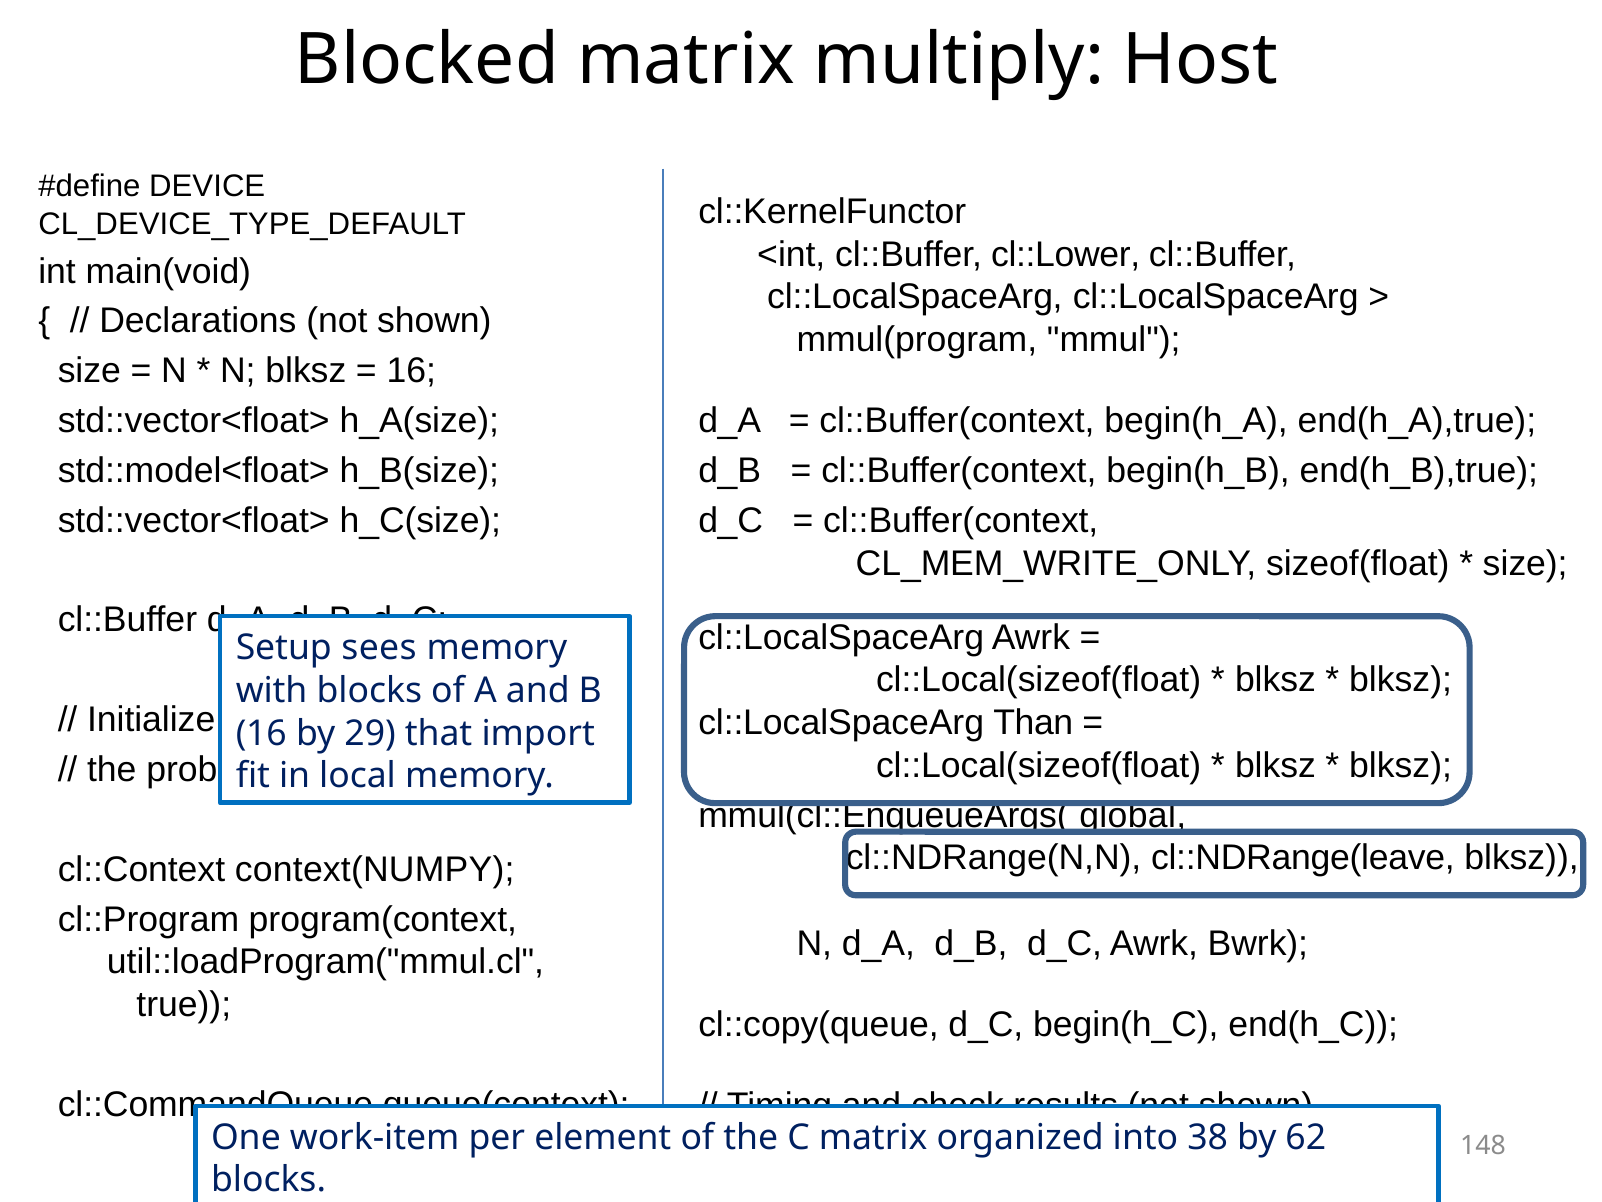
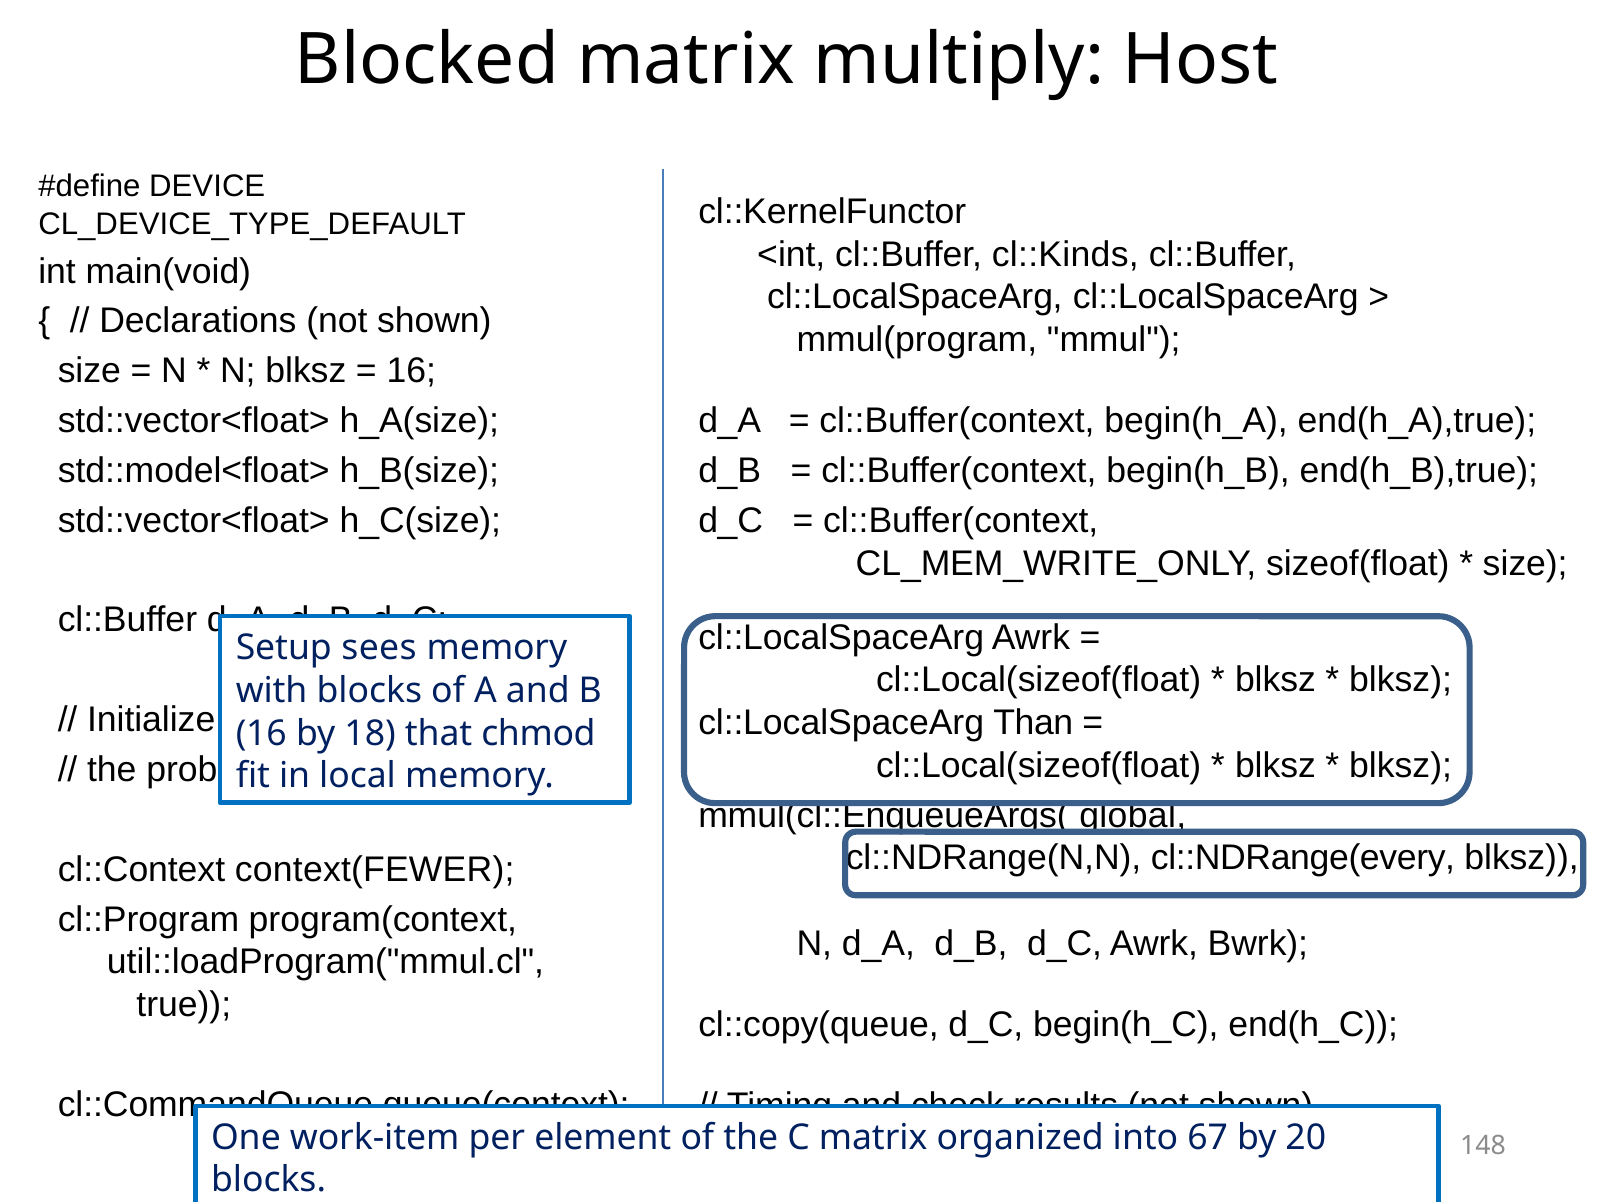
cl::Lower: cl::Lower -> cl::Kinds (1065, 254)
29: 29 -> 18 (370, 733)
import: import -> chmod (538, 733)
cl::NDRange(leave: cl::NDRange(leave -> cl::NDRange(every (1303, 858)
context(NUMPY: context(NUMPY -> context(FEWER (375, 869)
38: 38 -> 67 (1208, 1137)
62: 62 -> 20 (1306, 1137)
